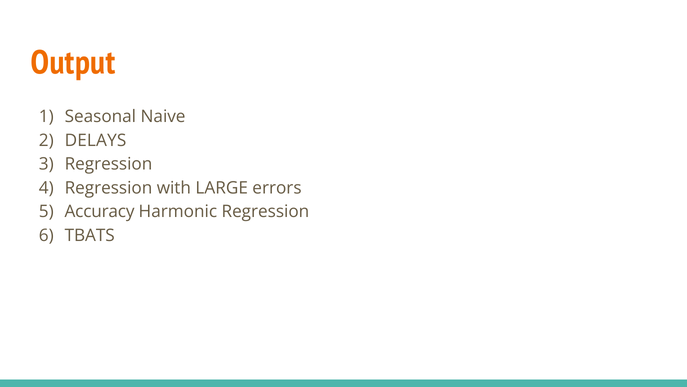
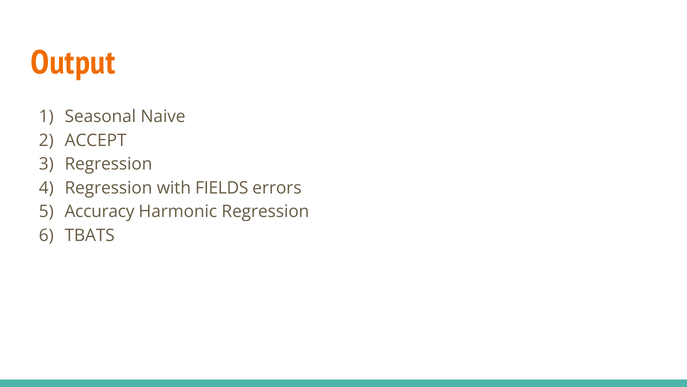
DELAYS: DELAYS -> ACCEPT (96, 140)
LARGE: LARGE -> FIELDS (222, 188)
